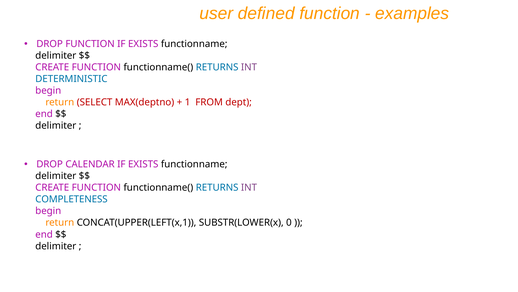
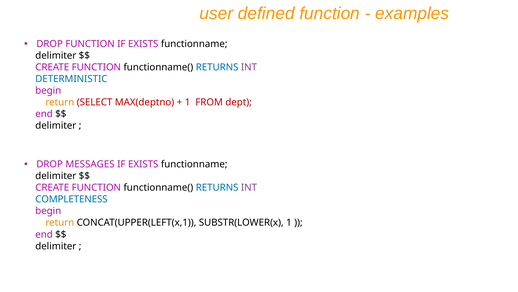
CALENDAR: CALENDAR -> MESSAGES (90, 164)
SUBSTR(LOWER(x 0: 0 -> 1 (289, 222)
